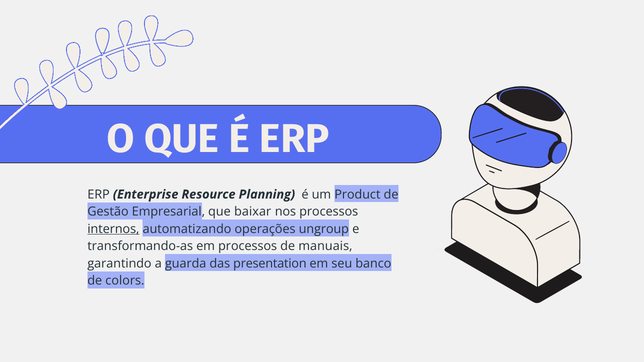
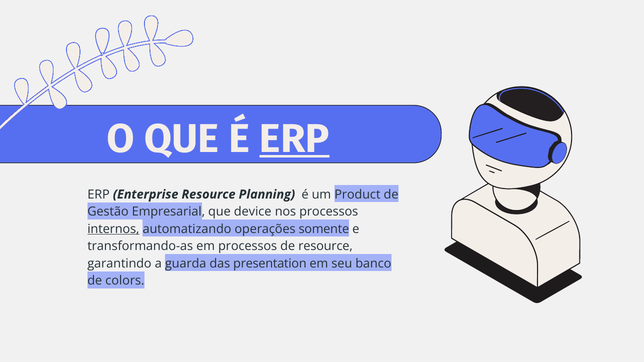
ERP underline: none -> present (294, 139)
baixar: baixar -> device (253, 212)
ungroup: ungroup -> somente (324, 229)
de manuais: manuais -> resource (326, 246)
